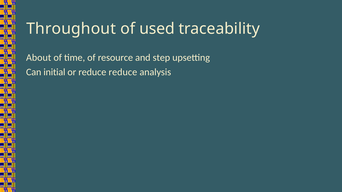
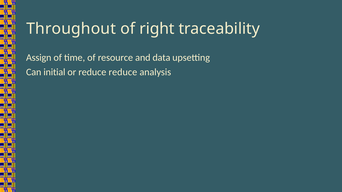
used: used -> right (157, 29)
About: About -> Assign (39, 58)
step: step -> data (161, 58)
